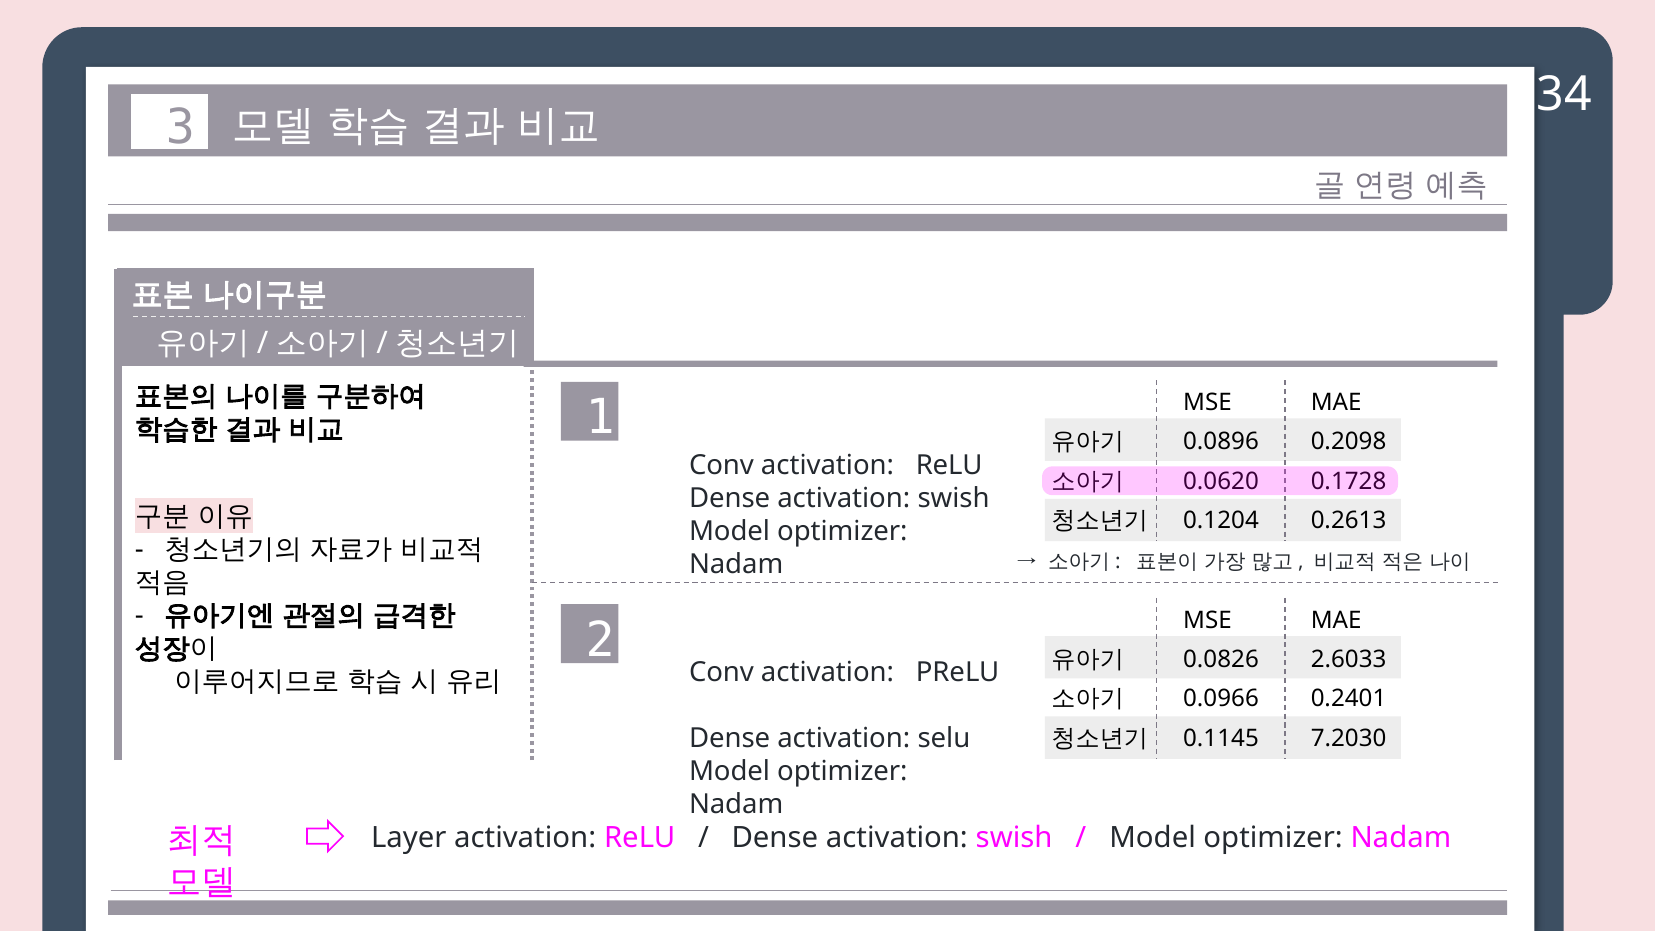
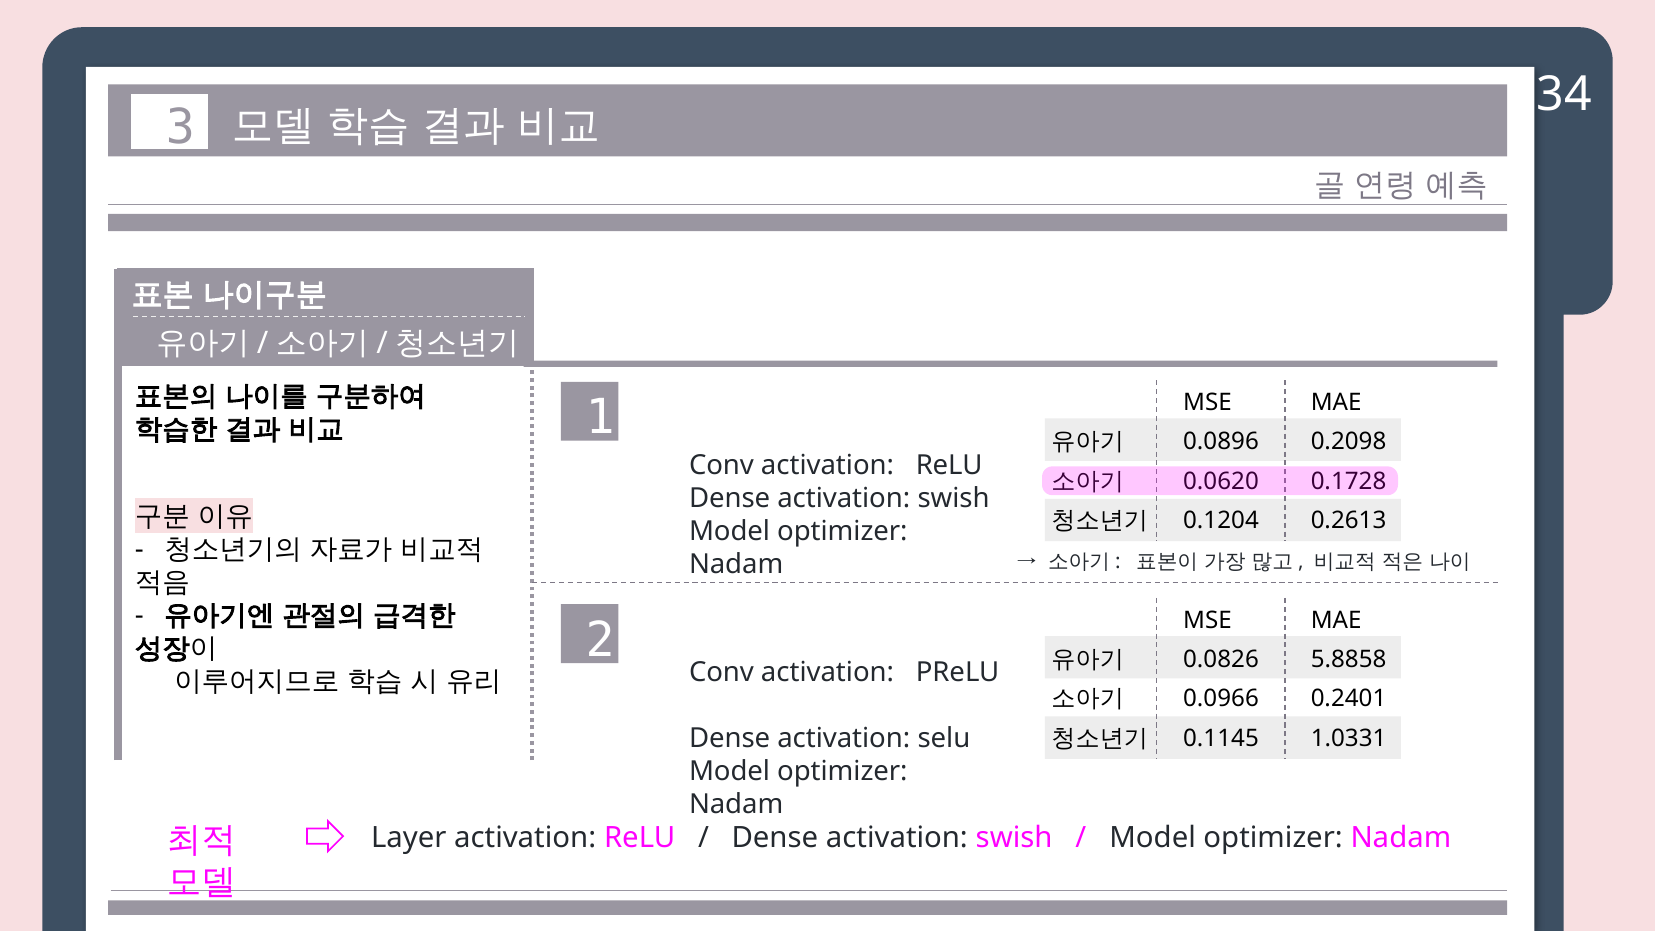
2.6033: 2.6033 -> 5.8858 (1349, 660)
7.2030: 7.2030 -> 1.0331 (1349, 738)
